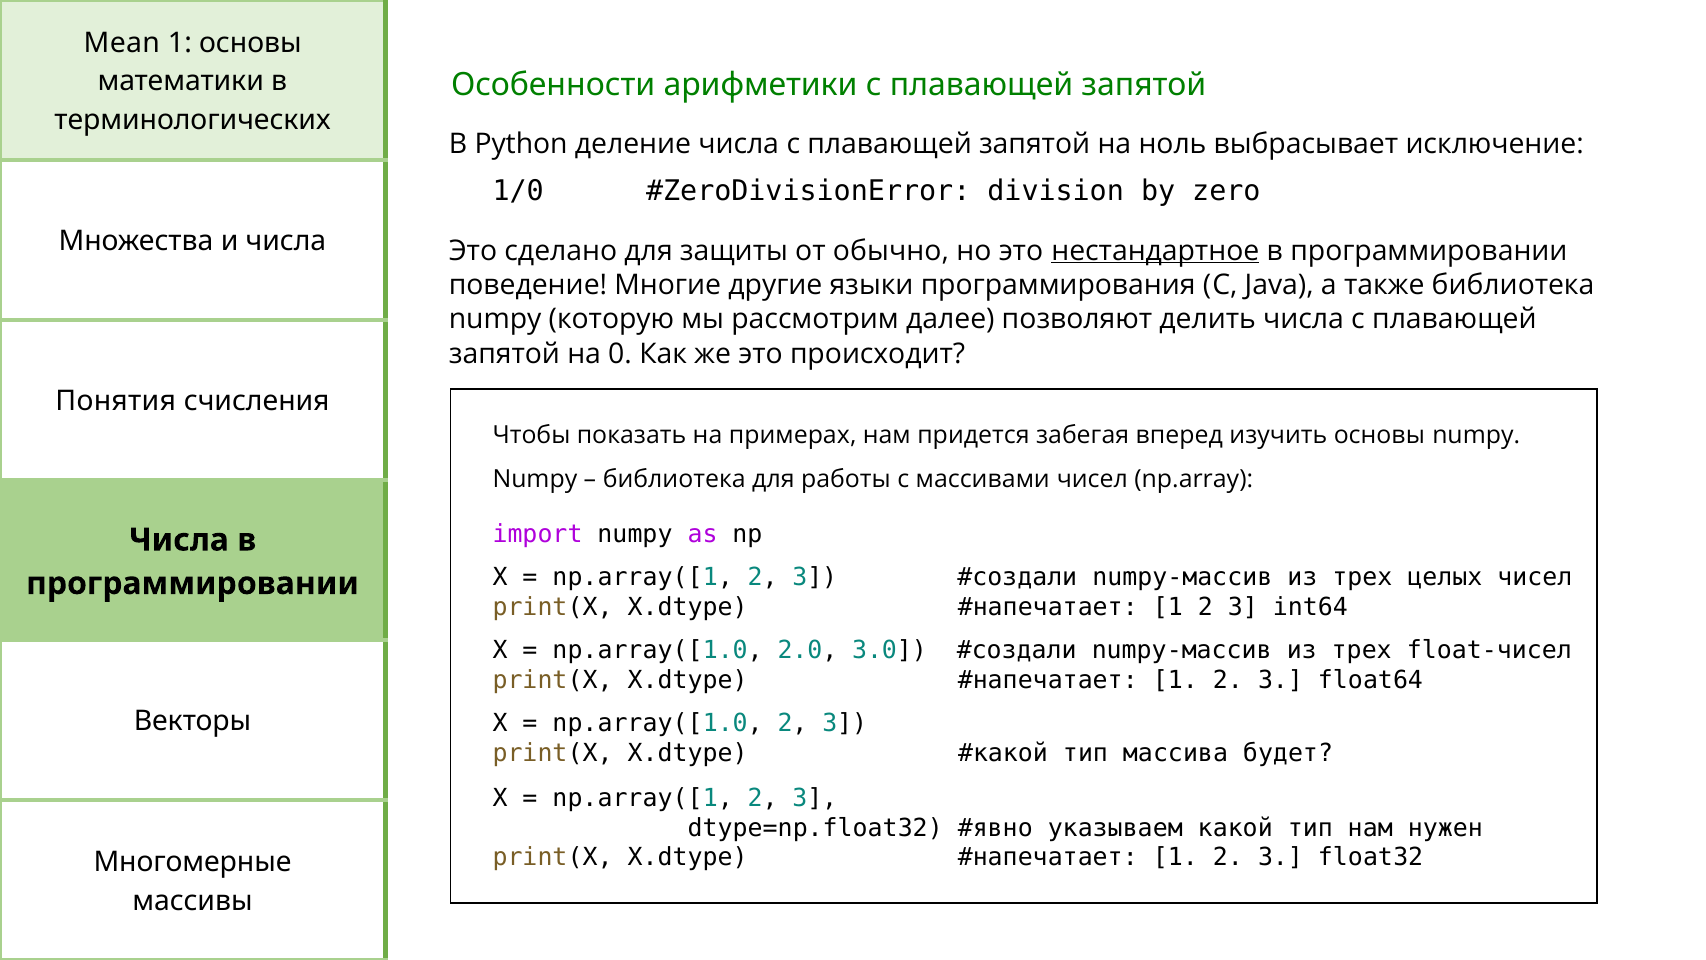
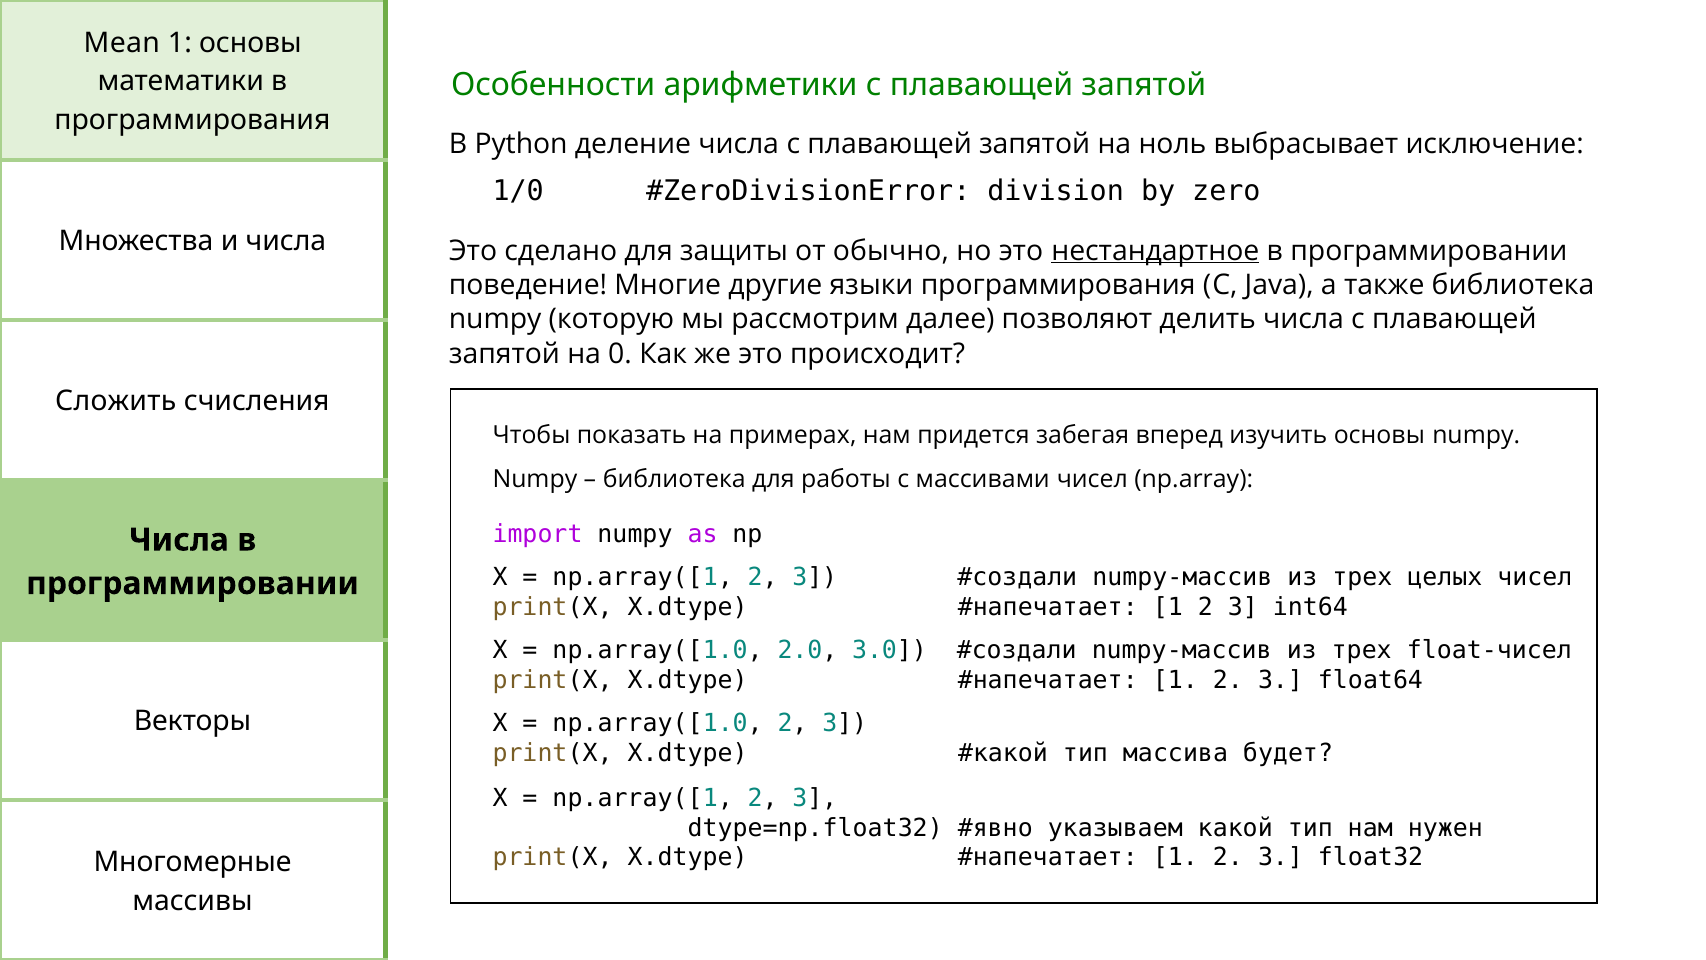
терминологических: терминологических -> программирования (192, 120)
Понятия: Понятия -> Сложить (116, 401)
